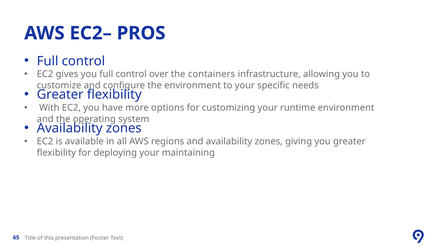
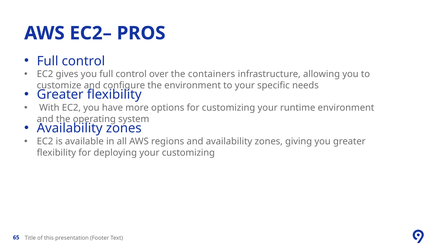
your maintaining: maintaining -> customizing (188, 153)
